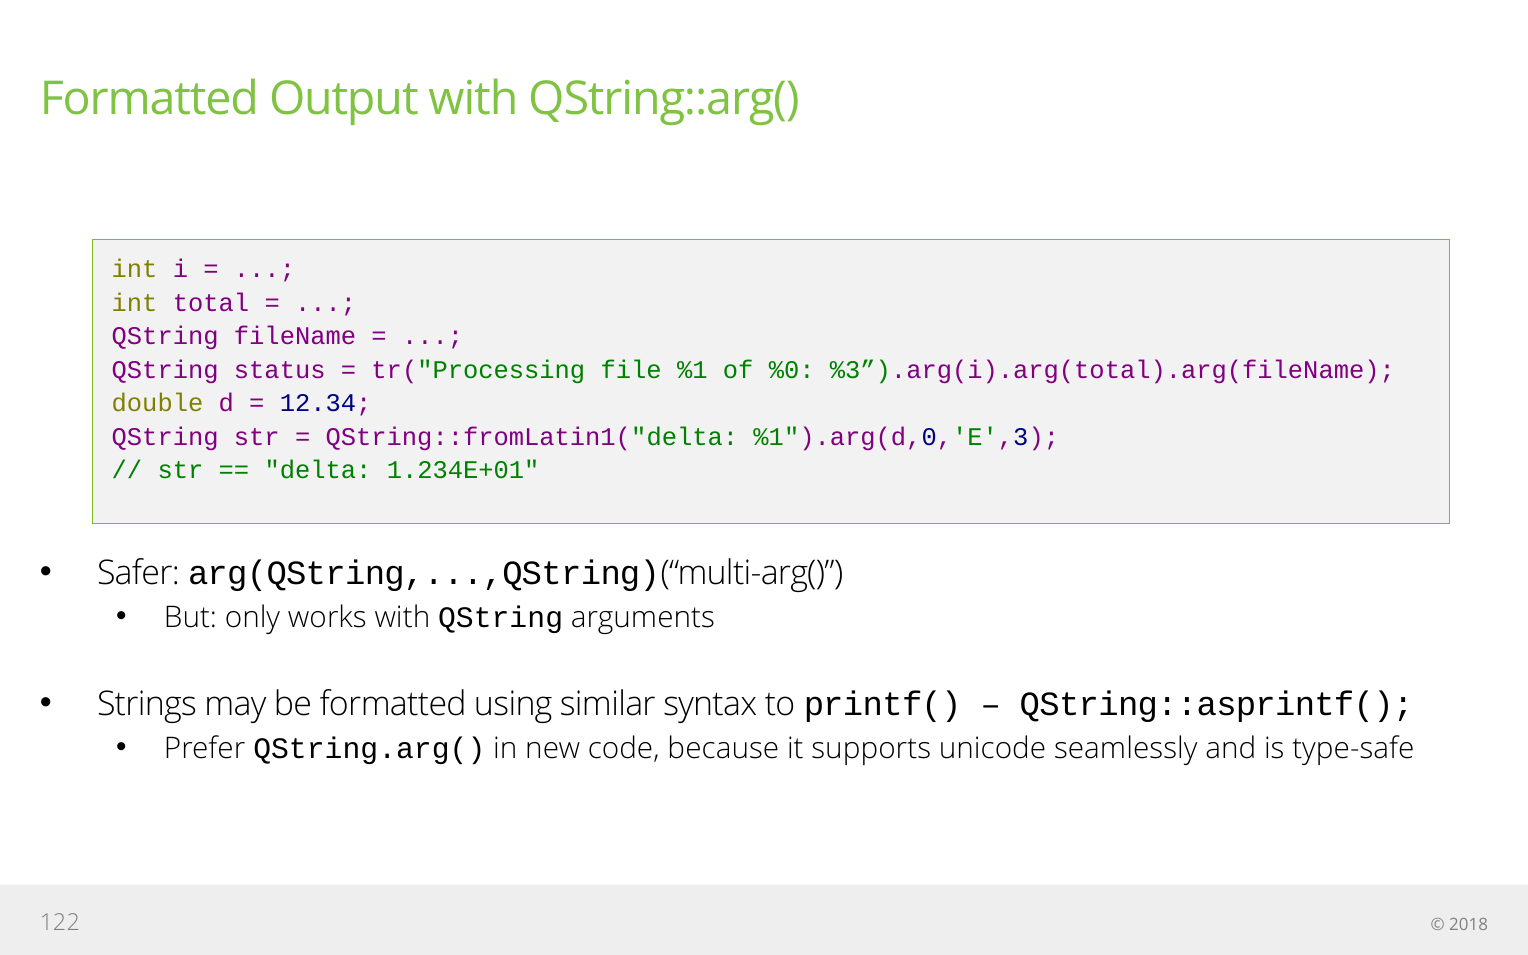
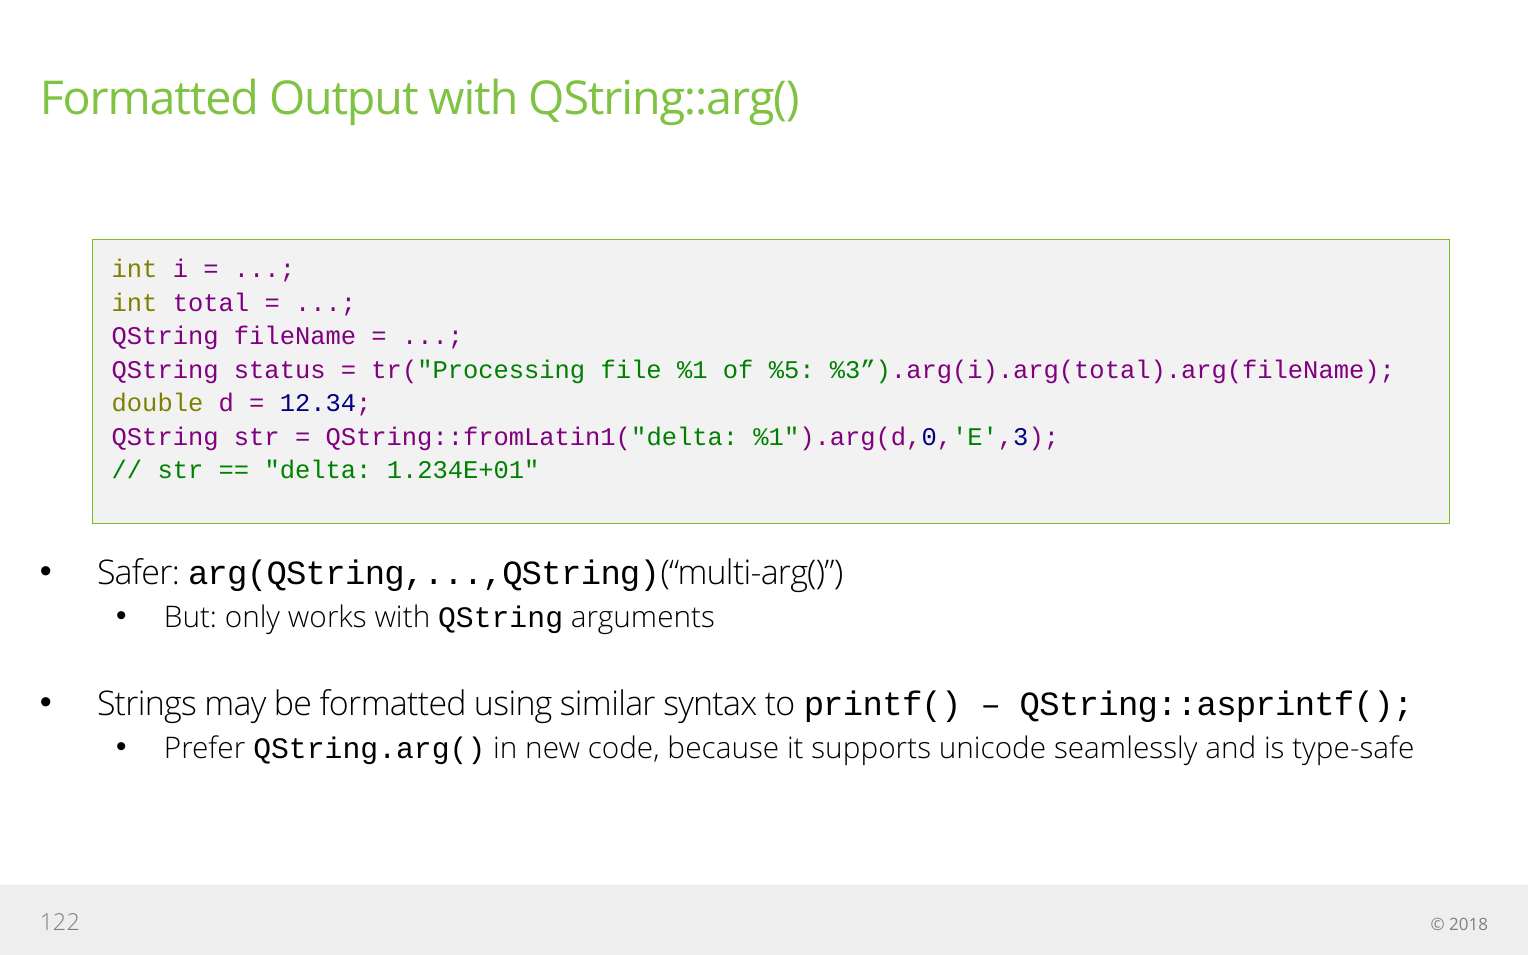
%0: %0 -> %5 (792, 370)
